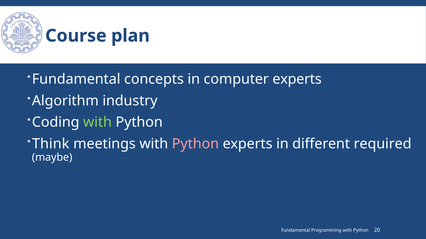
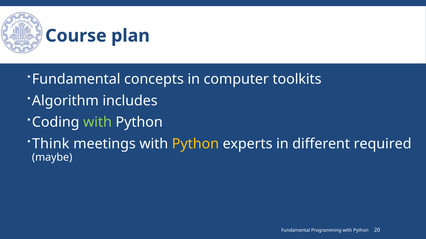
computer experts: experts -> toolkits (297, 79)
industry: industry -> includes (130, 101)
Python colour: pink -> yellow (195, 144)
